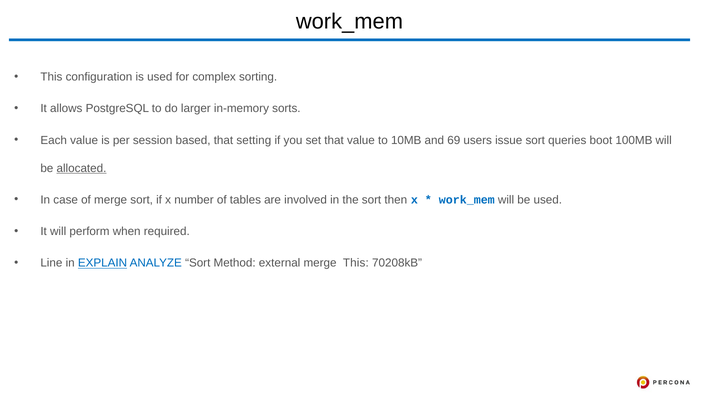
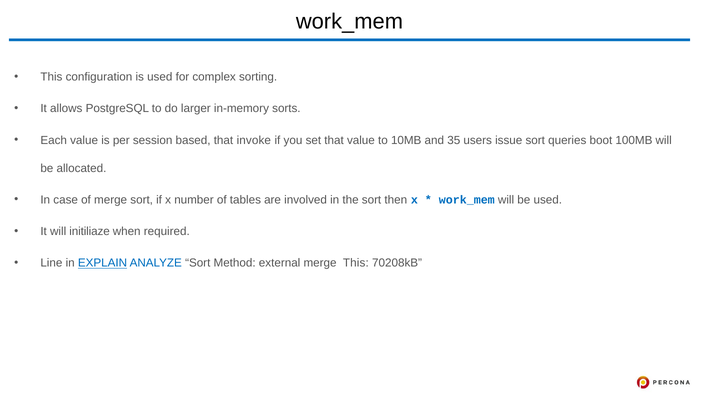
setting: setting -> invoke (254, 140)
69: 69 -> 35 (454, 140)
allocated underline: present -> none (81, 168)
perform: perform -> initiliaze (90, 232)
